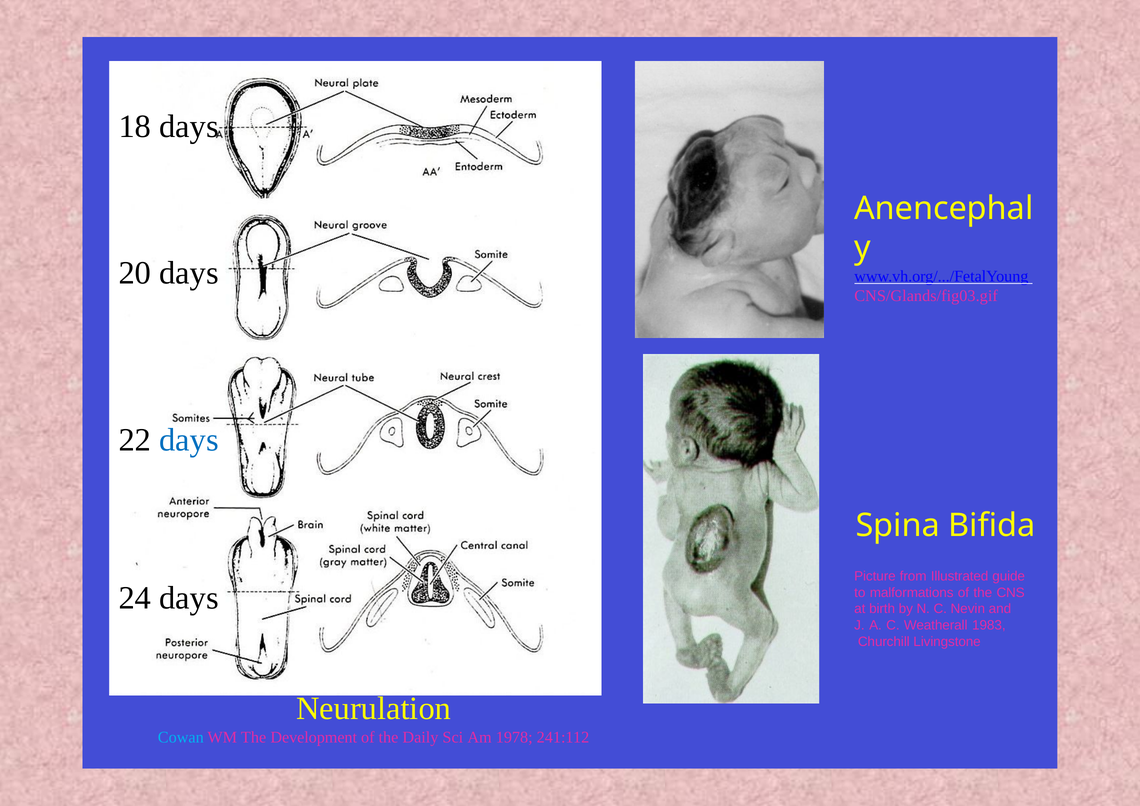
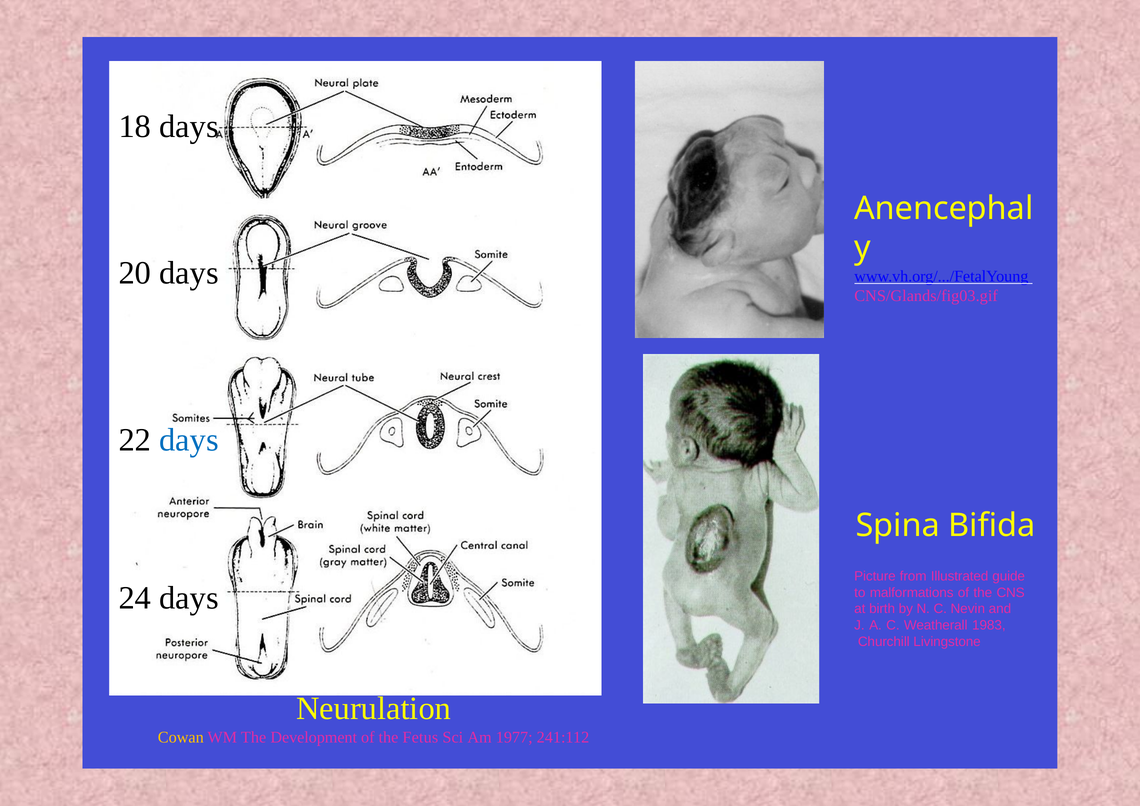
Cowan colour: light blue -> yellow (181, 737)
Daily: Daily -> Fetus (420, 737)
1978: 1978 -> 1977 (514, 737)
